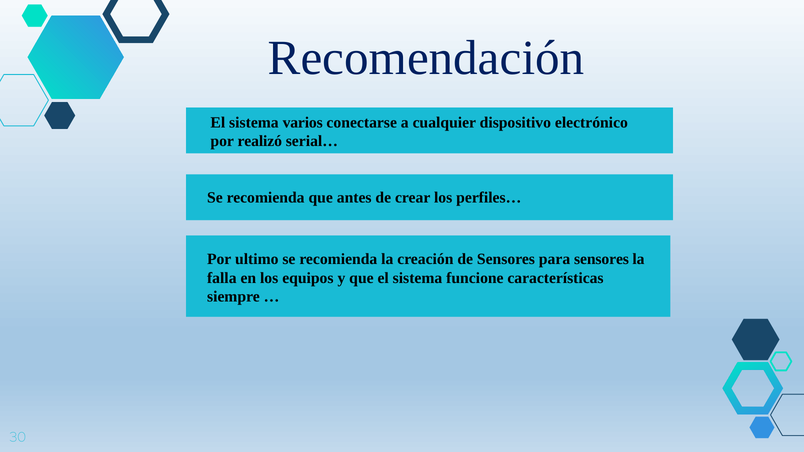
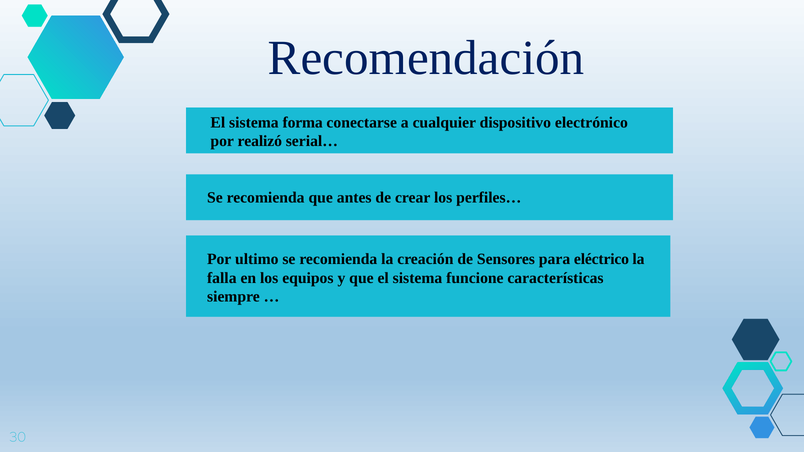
varios: varios -> forma (303, 123)
para sensores: sensores -> eléctrico (602, 259)
